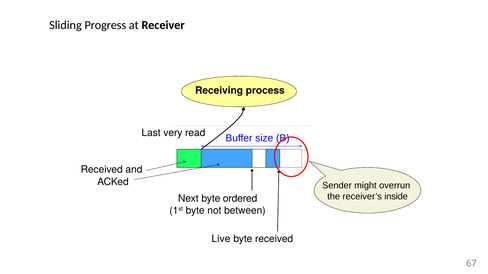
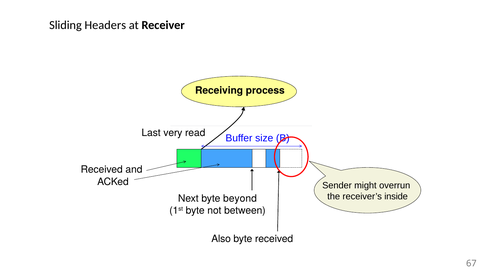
Progress: Progress -> Headers (105, 25)
ordered: ordered -> beyond (240, 199)
Live: Live -> Also (221, 239)
